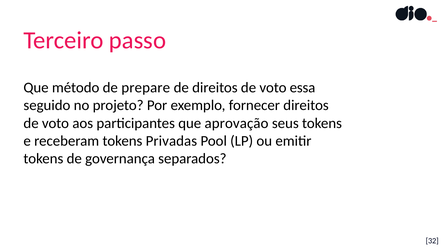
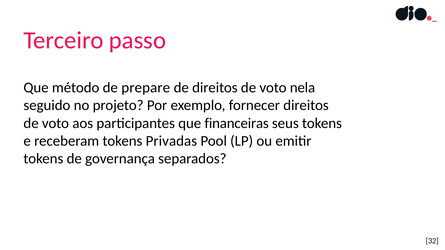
essa: essa -> nela (302, 88)
aprovação: aprovação -> financeiras (237, 123)
